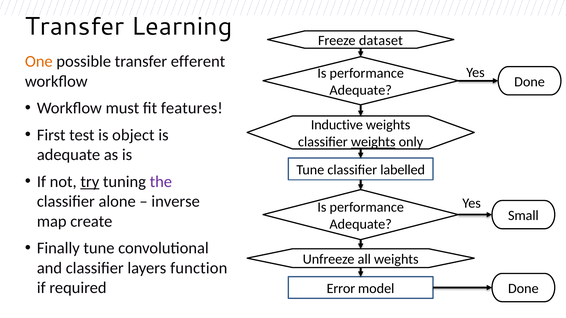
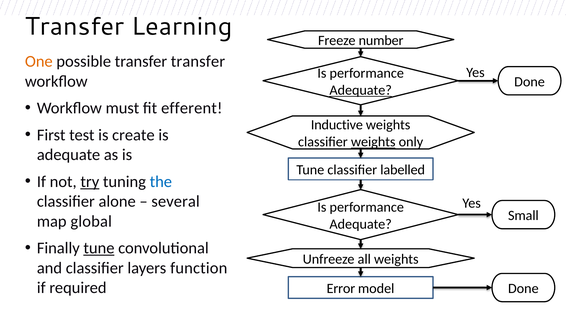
dataset: dataset -> number (381, 41)
transfer efferent: efferent -> transfer (198, 62)
Adequate underline: none -> present (361, 90)
features: features -> efferent (192, 108)
object: object -> create (133, 135)
the colour: purple -> blue (161, 182)
inverse: inverse -> several (176, 202)
create: create -> global (91, 222)
tune underline: none -> present (99, 248)
